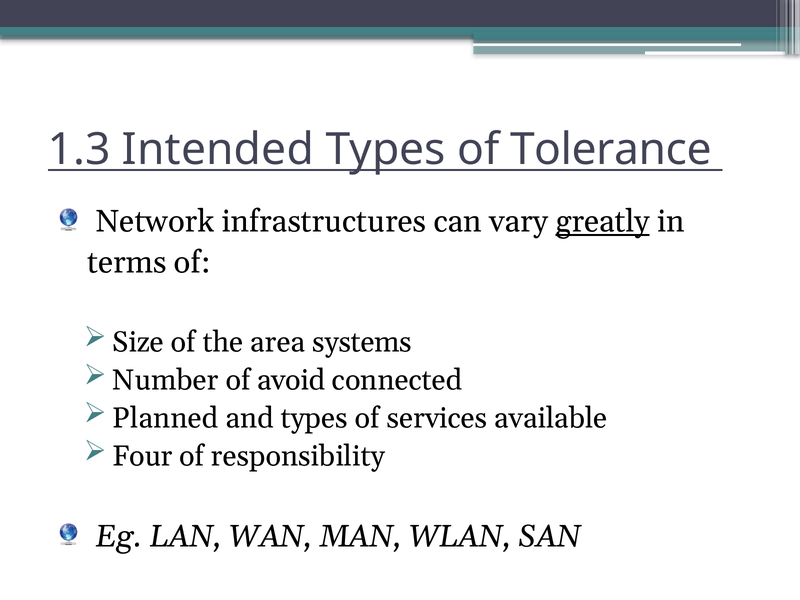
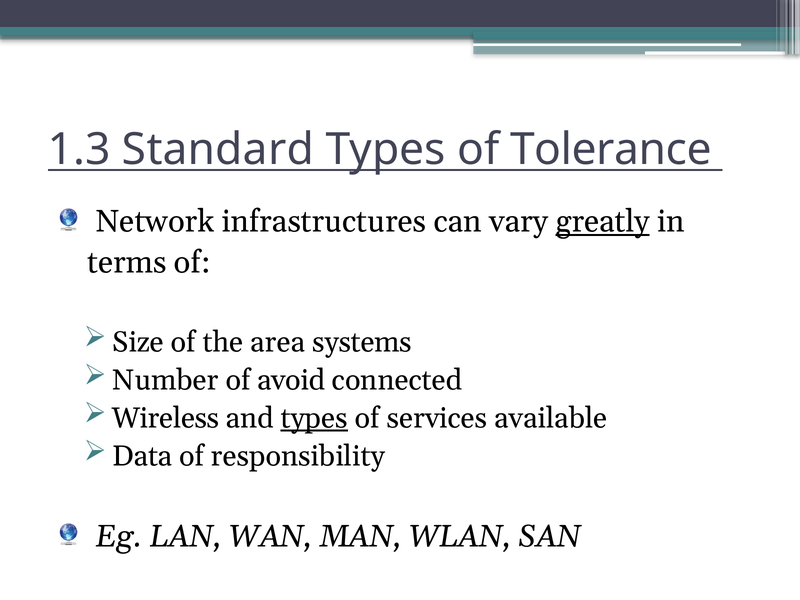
Intended: Intended -> Standard (218, 150)
Planned: Planned -> Wireless (166, 418)
types underline: none -> present (314, 418)
Four: Four -> Data (142, 456)
